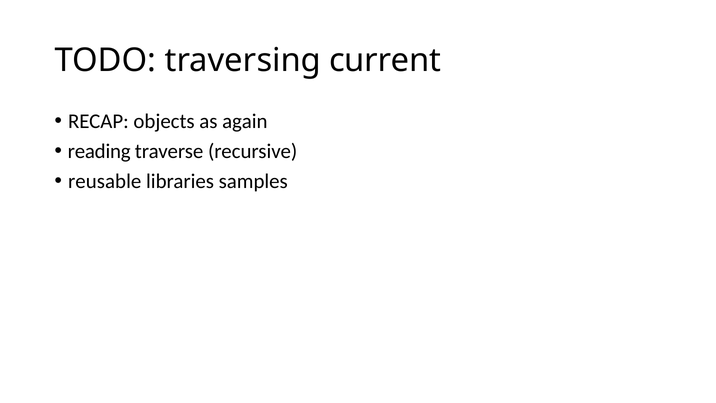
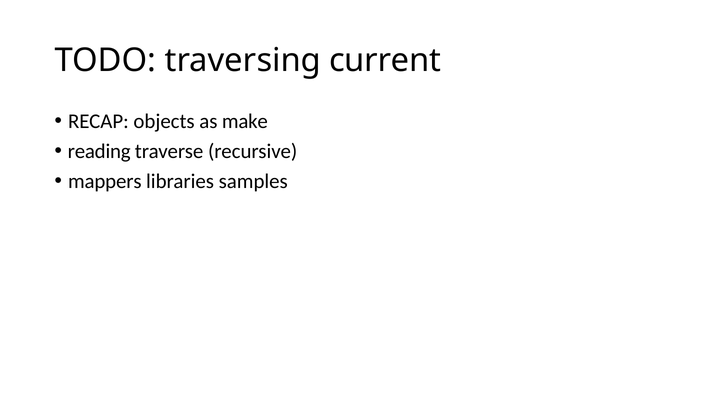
again: again -> make (245, 121)
reusable: reusable -> mappers (105, 181)
